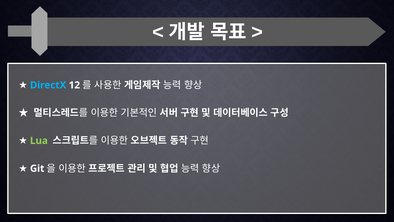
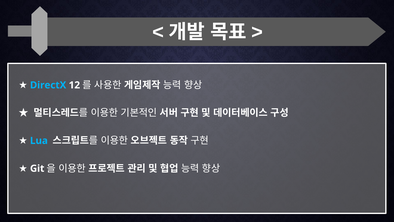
Lua colour: light green -> light blue (39, 140)
